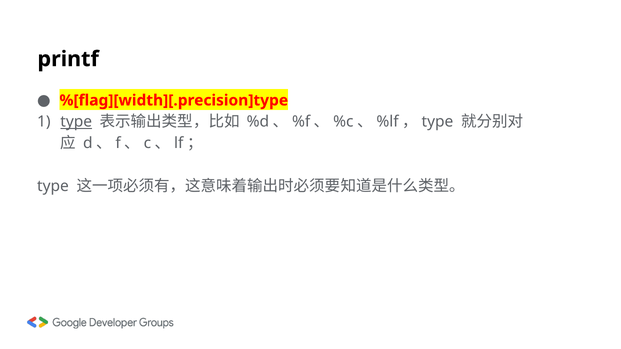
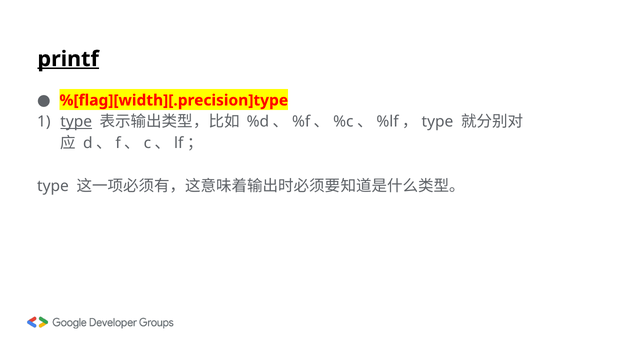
printf underline: none -> present (68, 59)
